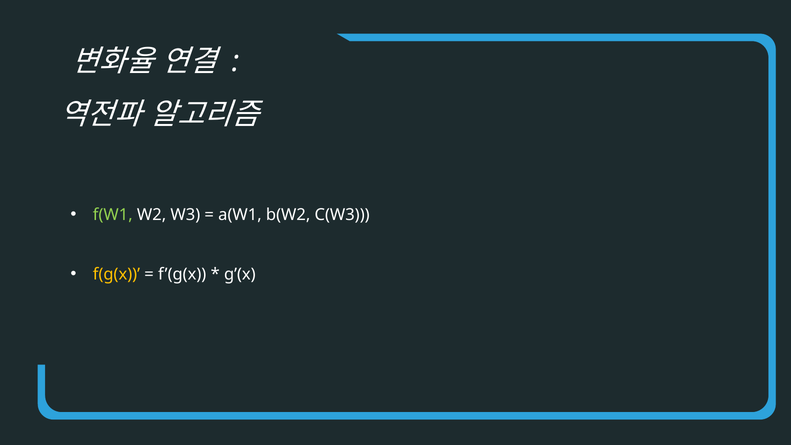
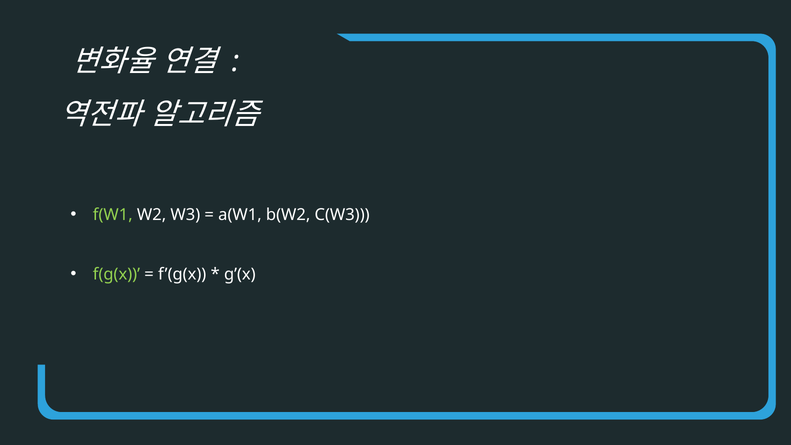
f(g(x colour: yellow -> light green (116, 274)
